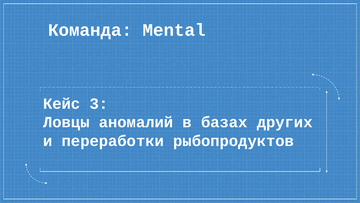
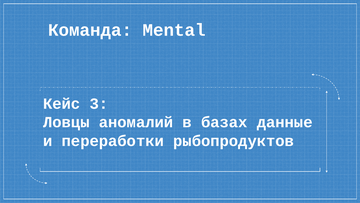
других: других -> данные (285, 122)
